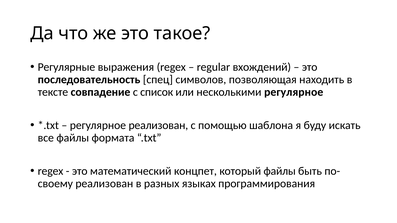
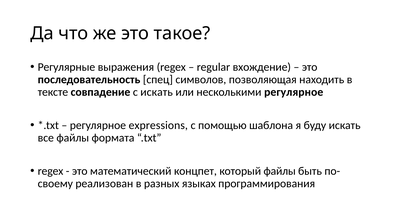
вхождений: вхождений -> вхождение (262, 67)
с список: список -> искать (157, 92)
регулярное реализован: реализован -> expressions (158, 125)
